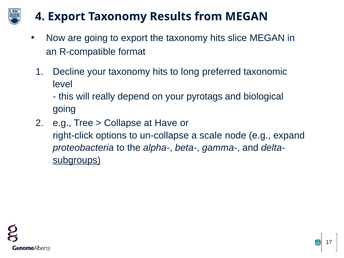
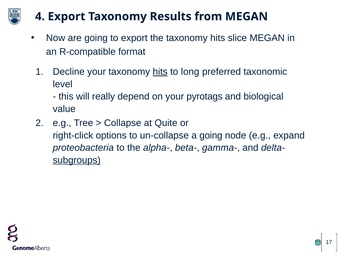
hits underline: none -> present (160, 72)
going: going -> value (64, 109)
Have: Have -> Quite (166, 123)
a scale: scale -> going (211, 135)
